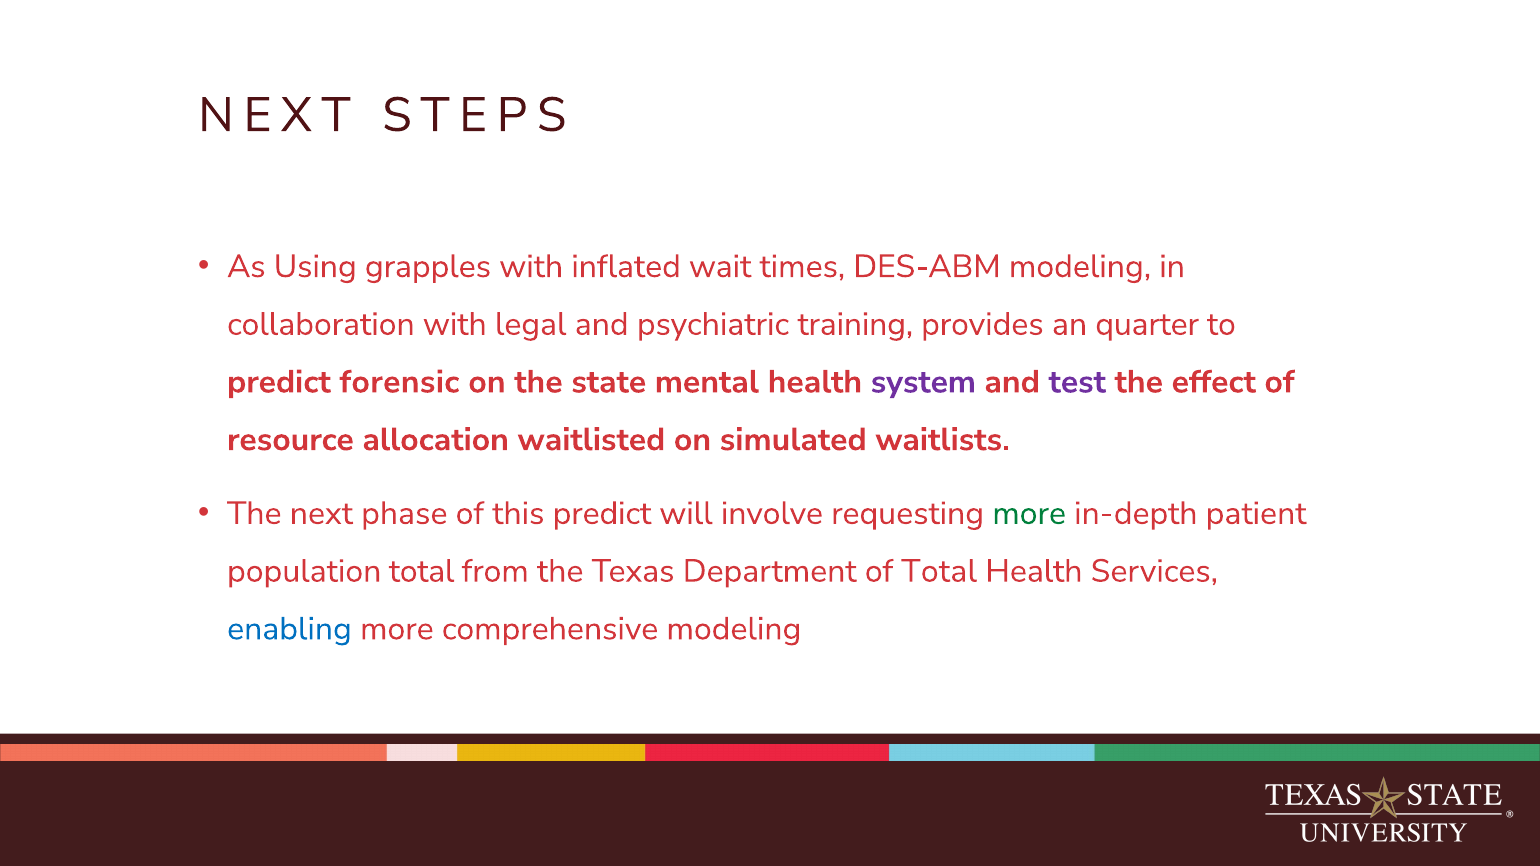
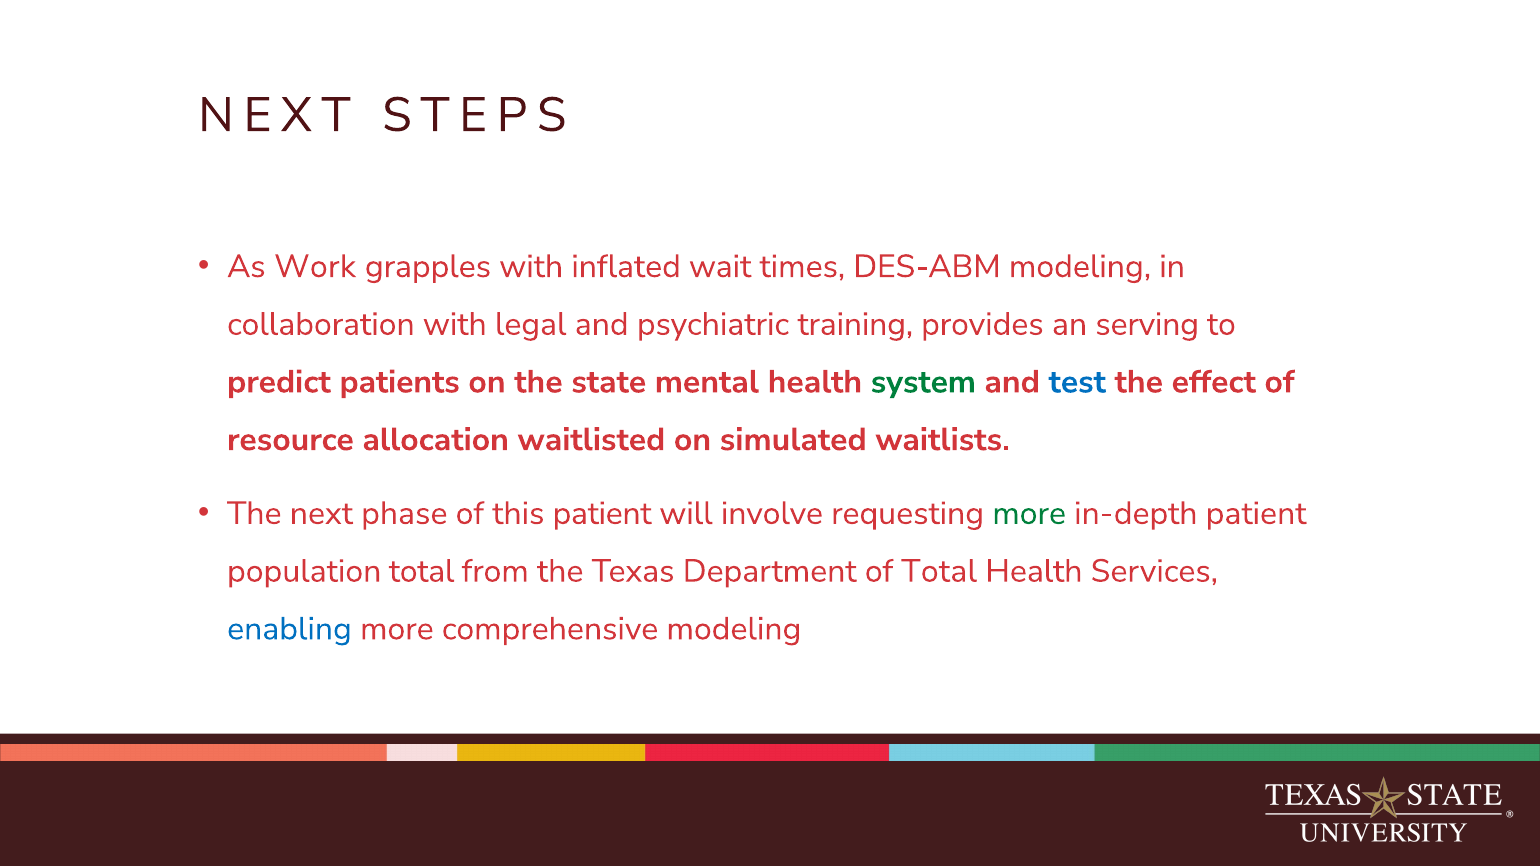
Using: Using -> Work (315, 267)
quarter: quarter -> serving (1147, 324)
forensic: forensic -> patients (400, 382)
system colour: purple -> green (923, 382)
test colour: purple -> blue (1077, 382)
this predict: predict -> patient (602, 514)
